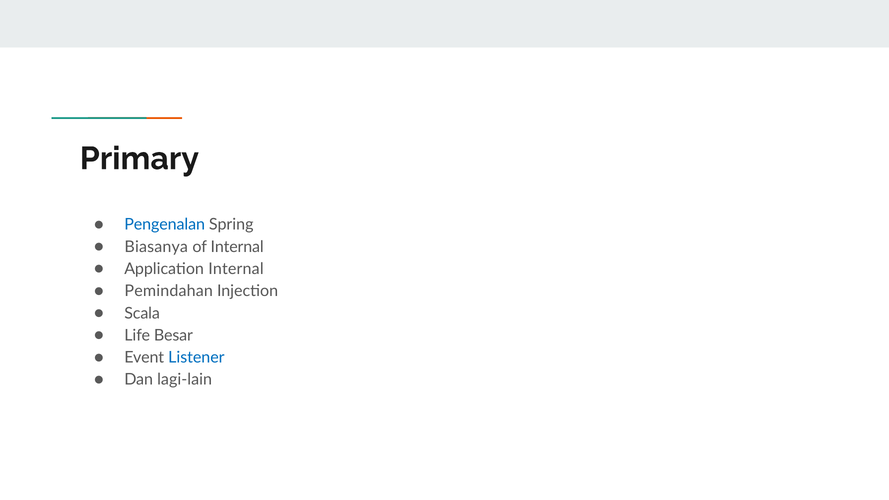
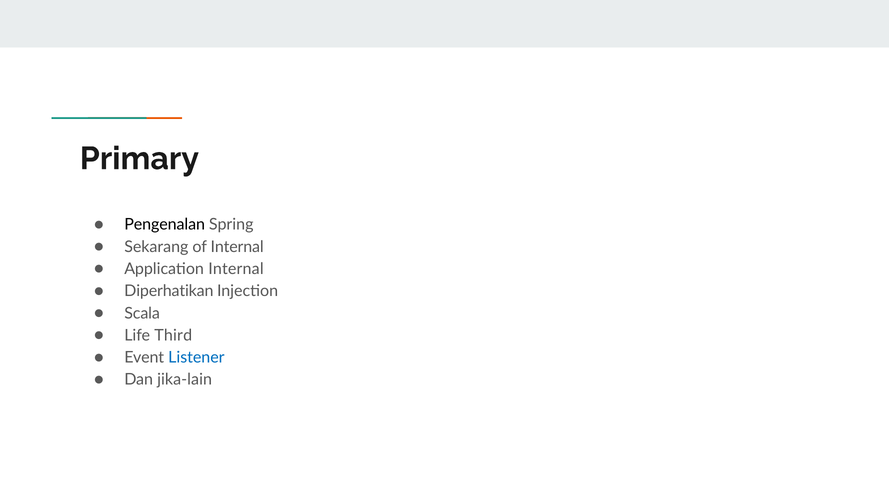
Pengenalan colour: blue -> black (165, 225)
Biasanya: Biasanya -> Sekarang (156, 247)
Pemindahan: Pemindahan -> Diperhatikan (169, 291)
Besar: Besar -> Third (173, 335)
lagi-lain: lagi-lain -> jika-lain (185, 380)
